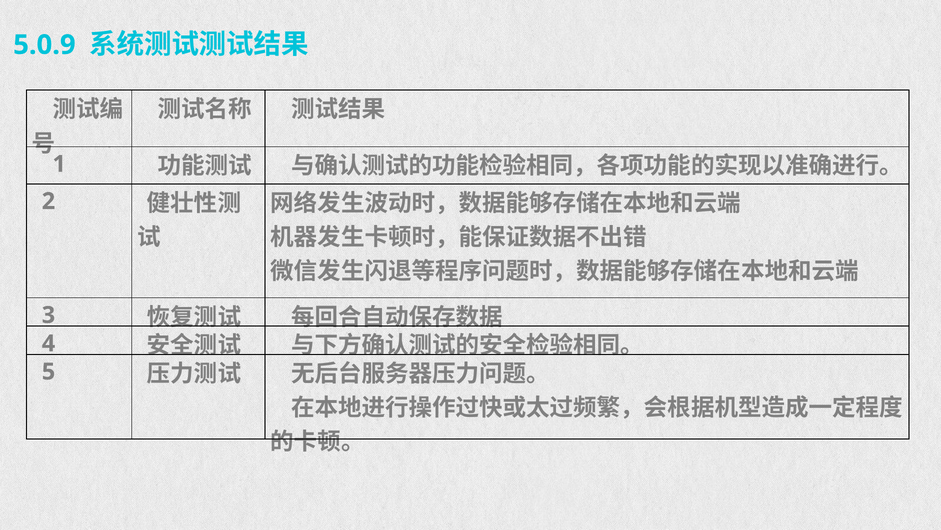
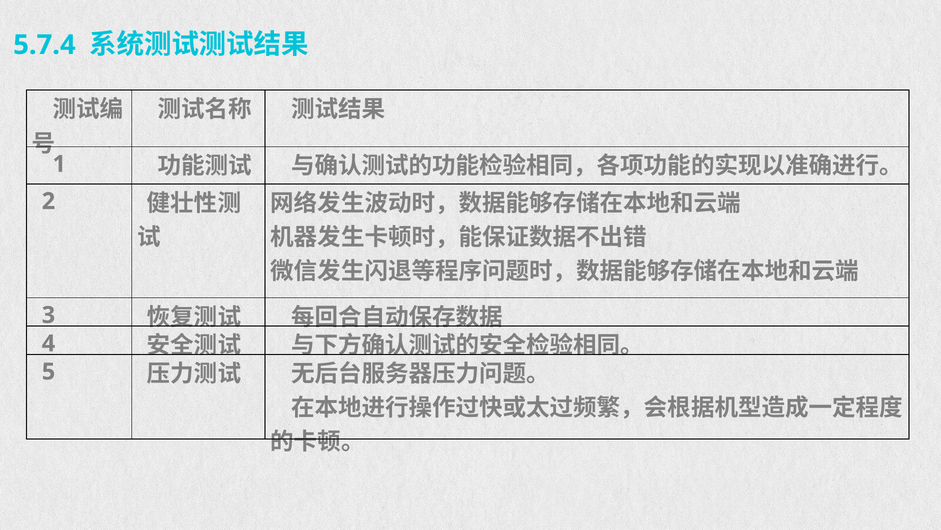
5.0.9: 5.0.9 -> 5.7.4 (44, 45)
